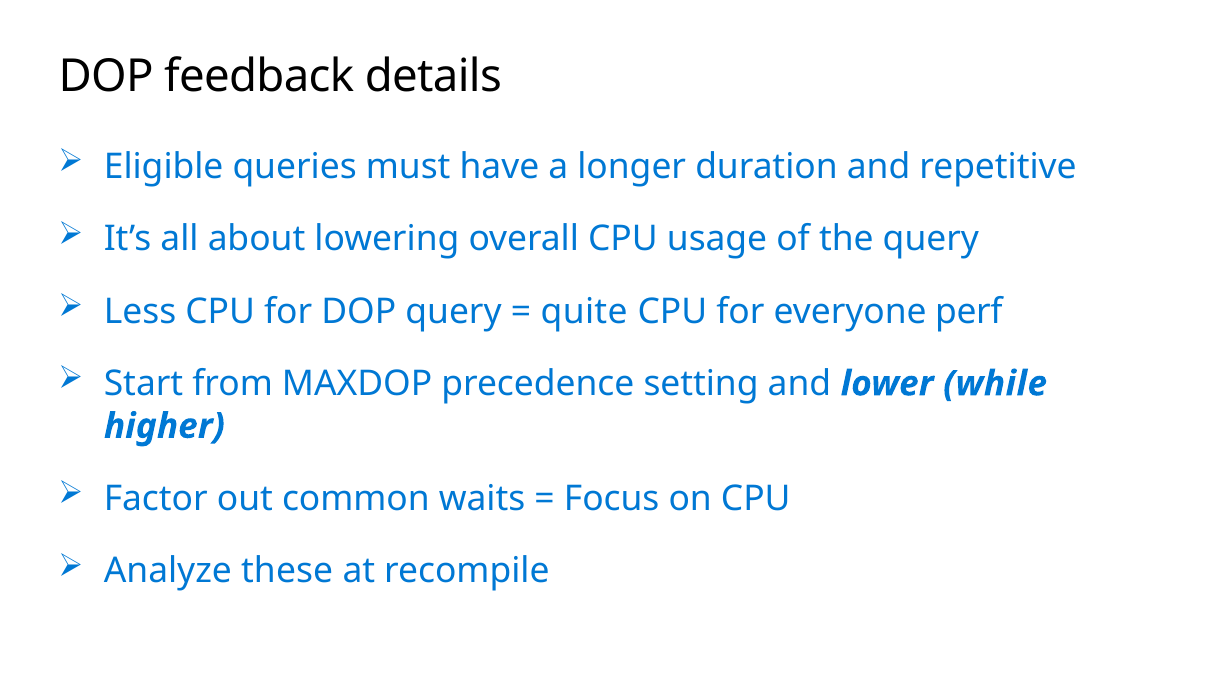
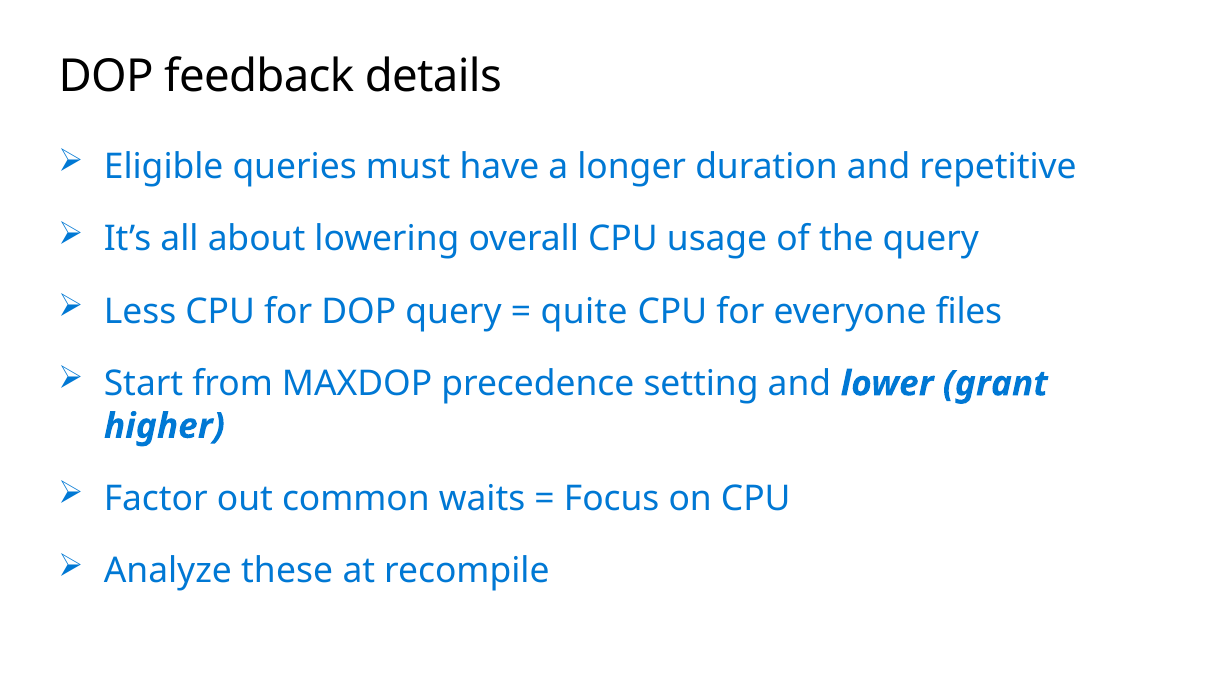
perf: perf -> files (969, 311)
while: while -> grant (995, 384)
